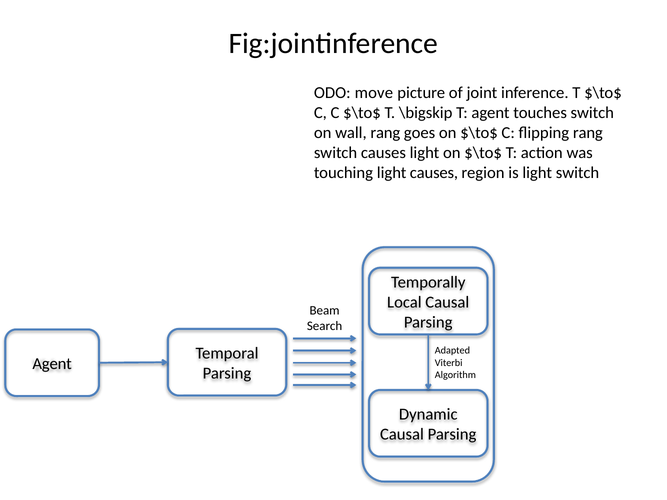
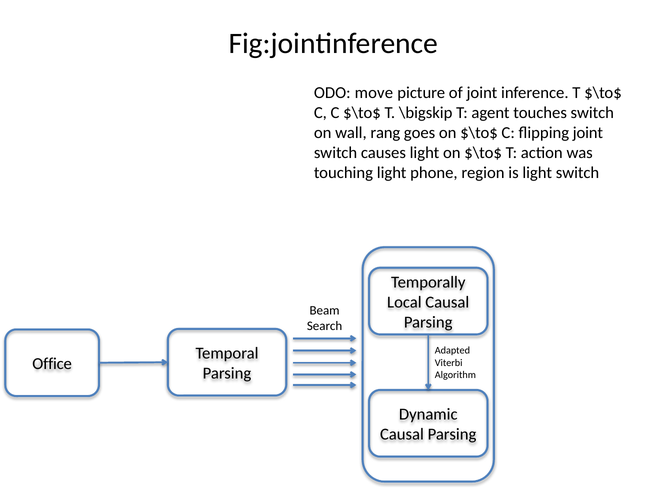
flipping rang: rang -> joint (588, 133)
light causes: causes -> phone (434, 173)
Agent: Agent -> Office (52, 364)
